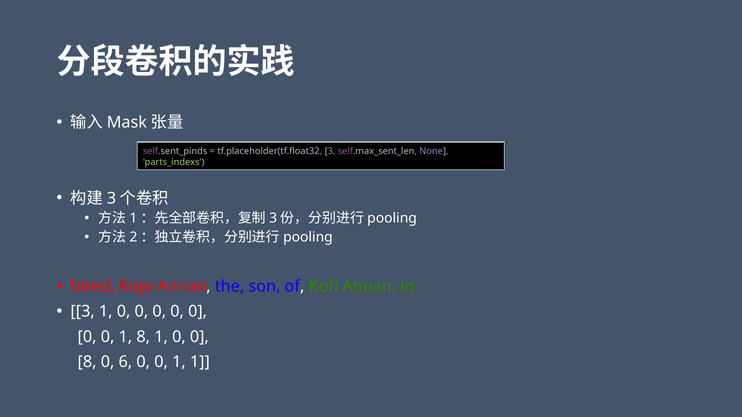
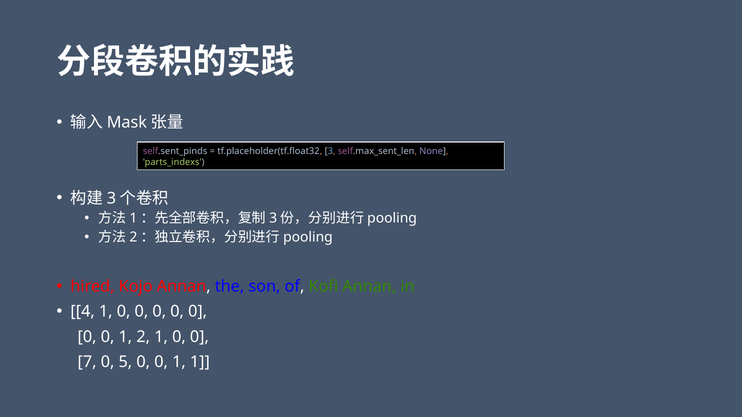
3: 3 -> 4 (83, 312)
1 8: 8 -> 2 (143, 337)
8: 8 -> 7 (87, 362)
6: 6 -> 5 (125, 362)
